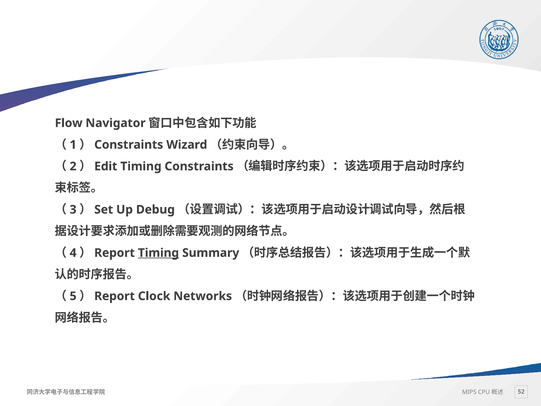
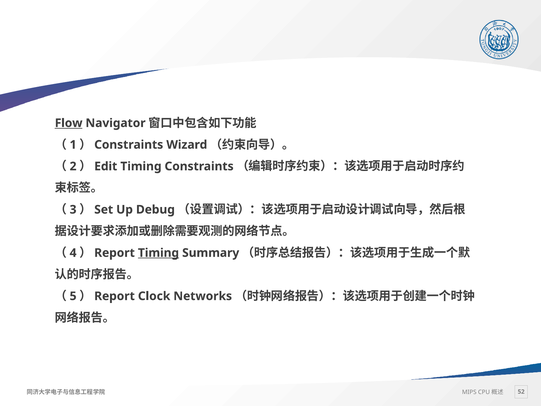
Flow underline: none -> present (69, 123)
